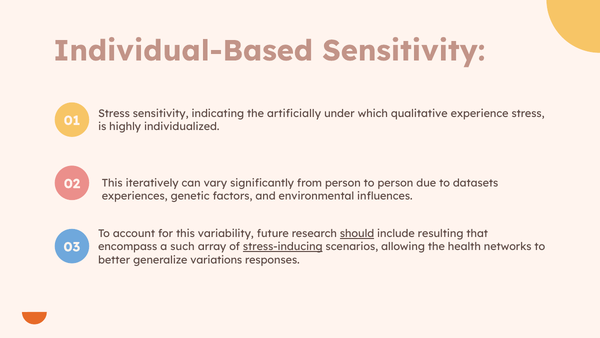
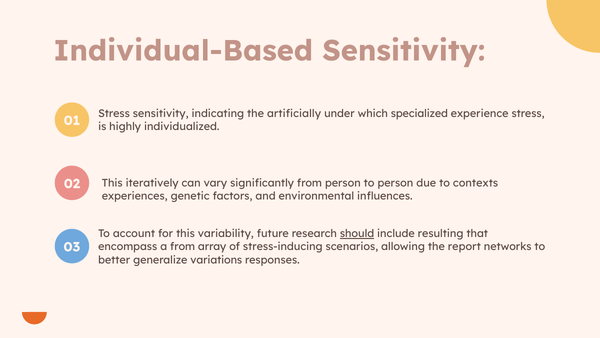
qualitative: qualitative -> specialized (419, 113)
datasets: datasets -> contexts (476, 183)
a such: such -> from (183, 247)
stress-inducing underline: present -> none (283, 247)
health: health -> report (464, 247)
